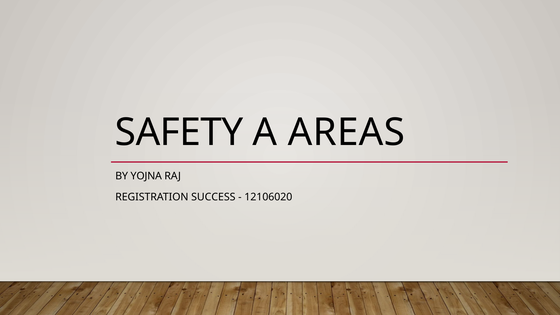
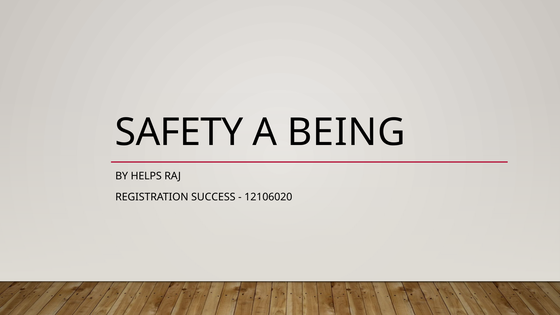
AREAS: AREAS -> BEING (346, 133)
YOJNA: YOJNA -> HELPS (146, 176)
